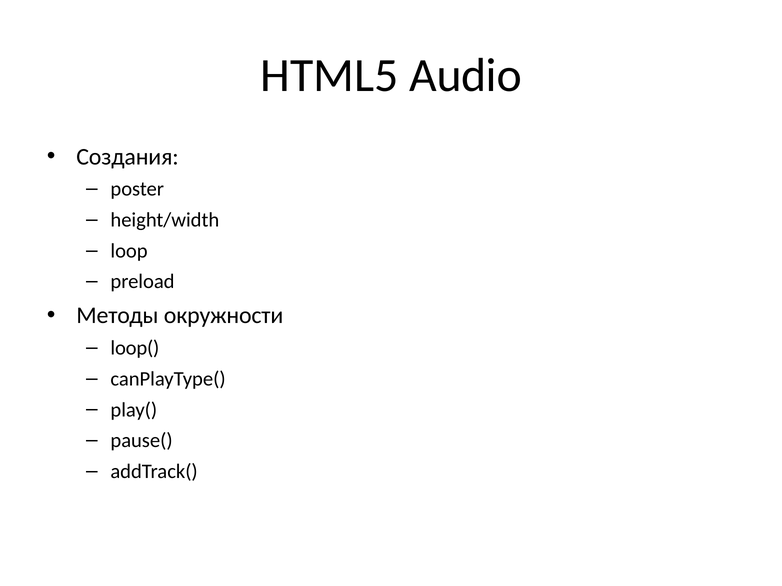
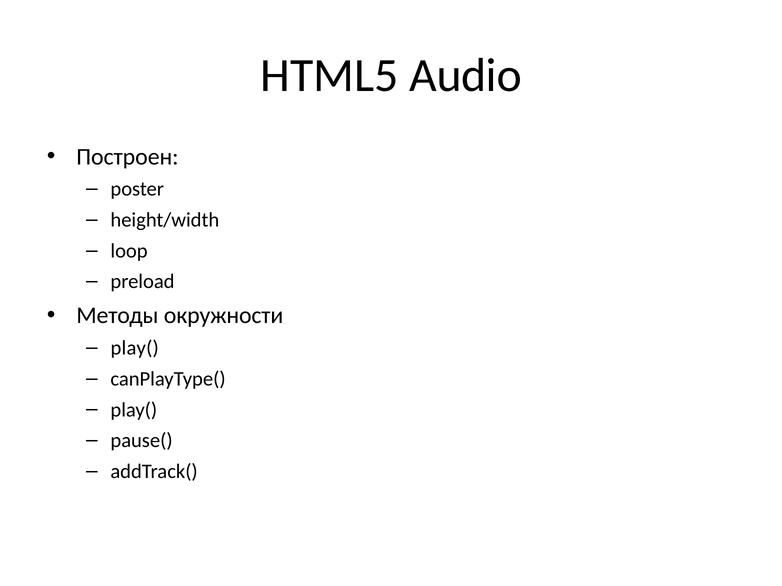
Создания: Создания -> Построен (127, 157)
loop(: loop( -> play( (135, 348)
